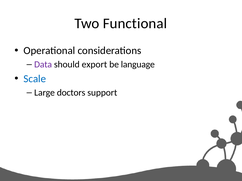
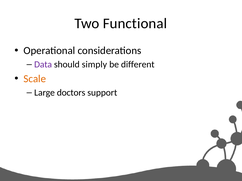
export: export -> simply (94, 65)
language: language -> different (138, 65)
Scale colour: blue -> orange (35, 79)
